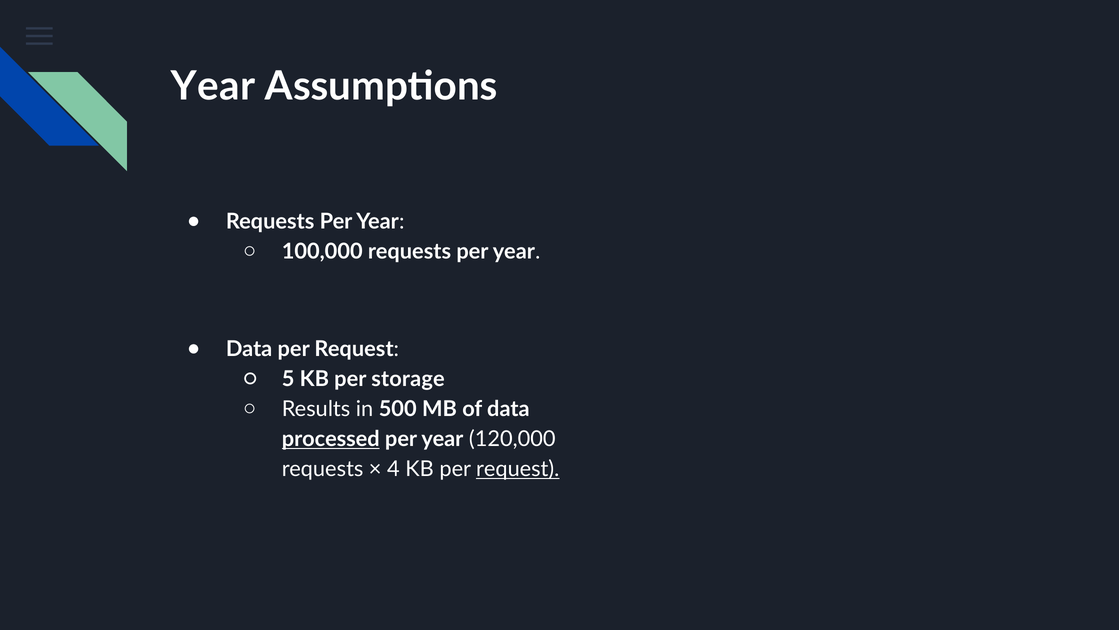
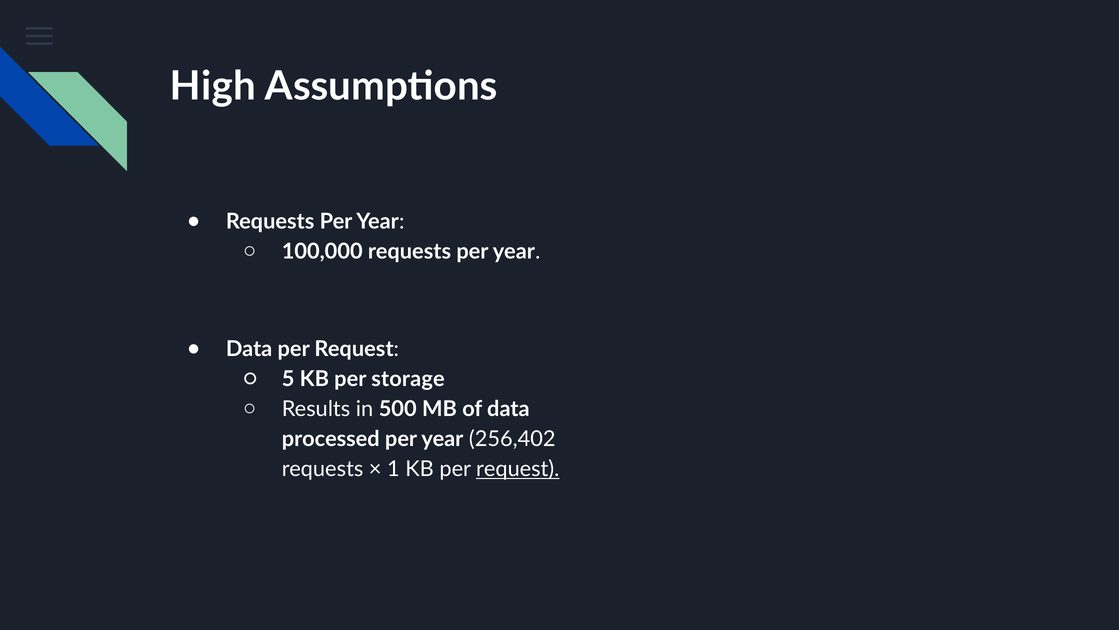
Year: Year -> High (213, 86)
processed underline: present -> none (331, 439)
120,000: 120,000 -> 256,402 (512, 439)
4: 4 -> 1 (393, 469)
